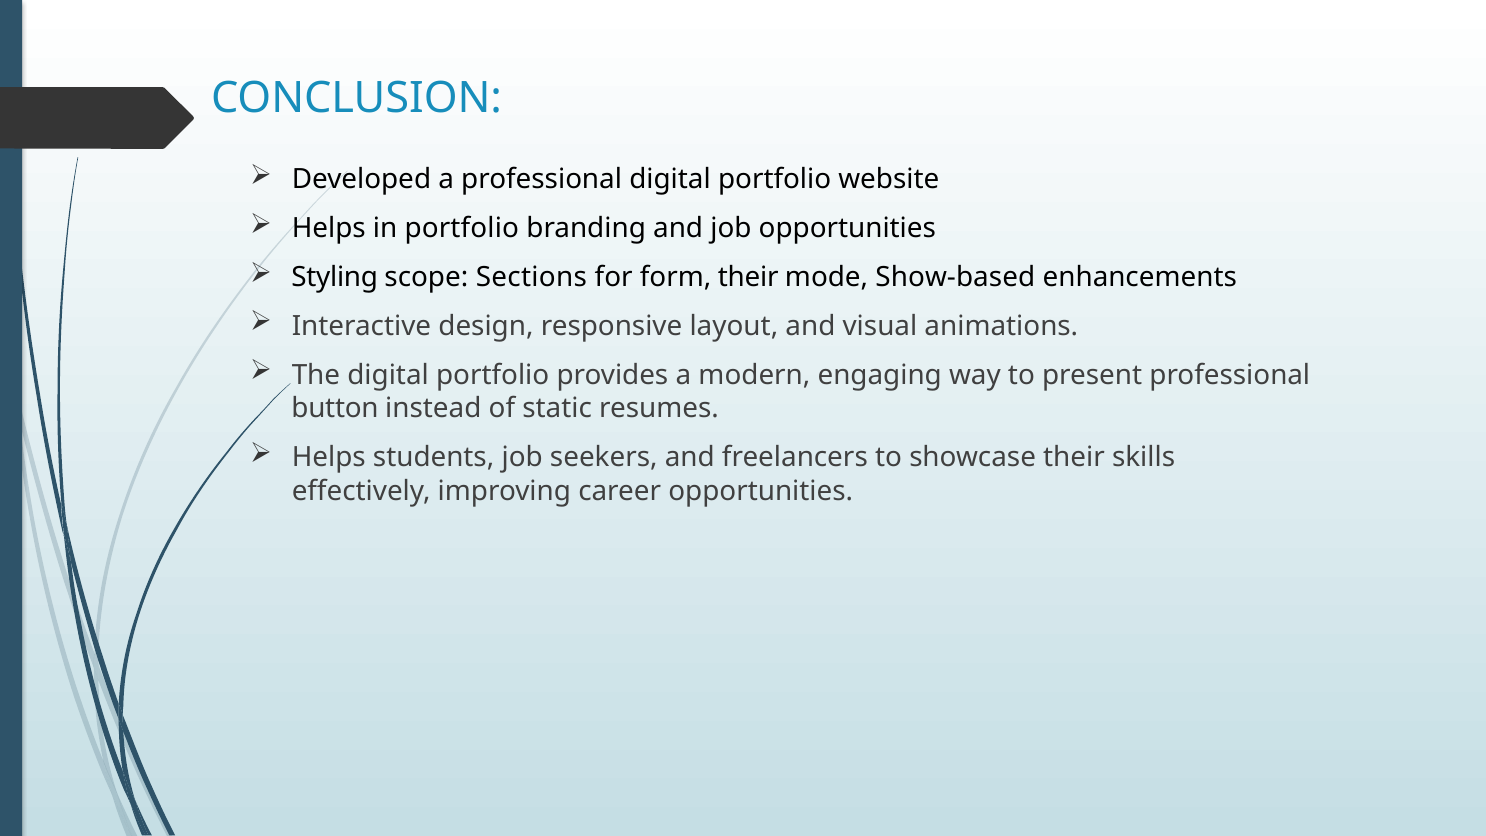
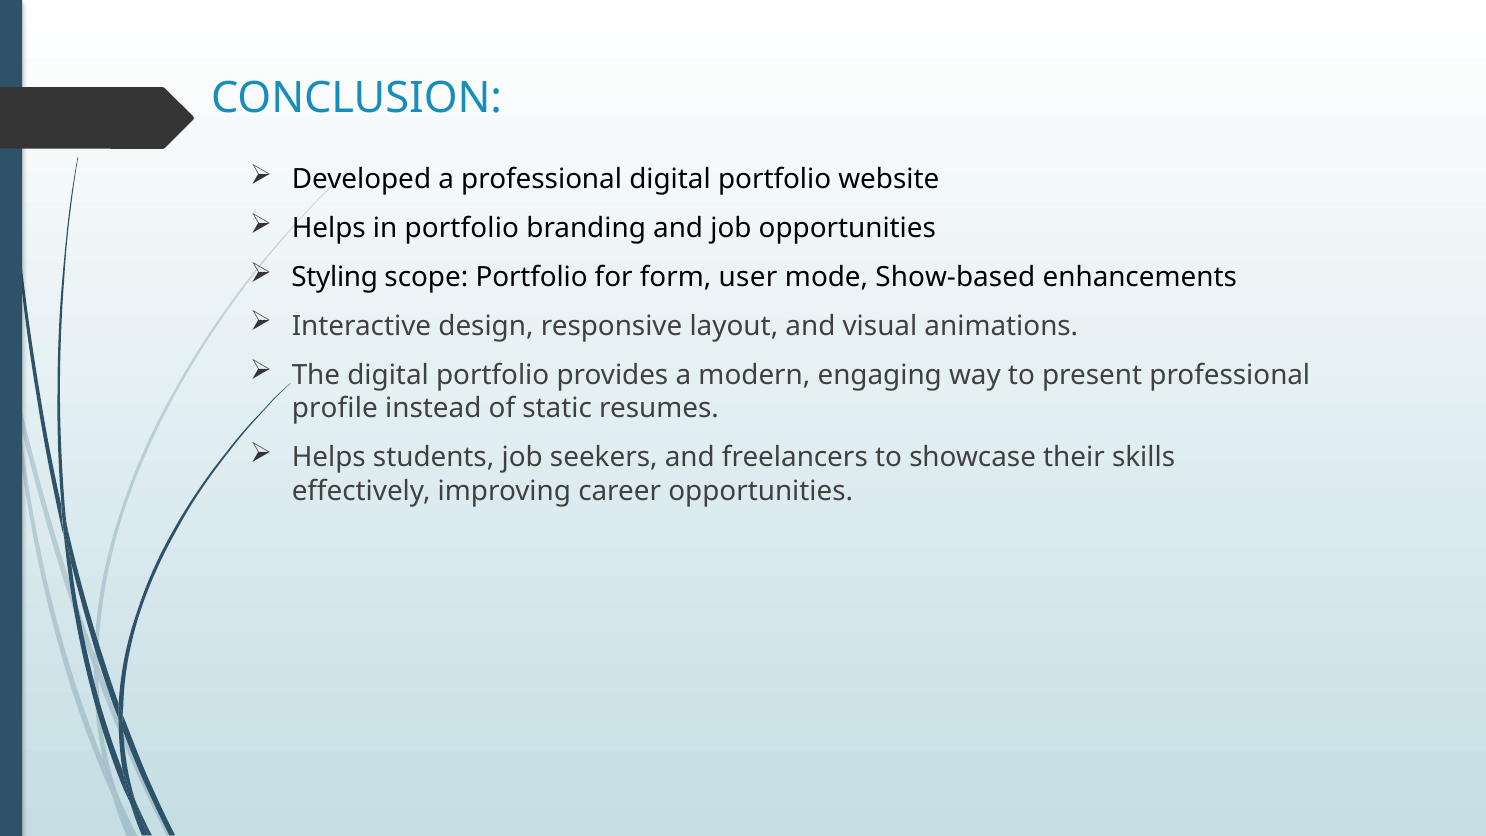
scope Sections: Sections -> Portfolio (532, 277)
form their: their -> user (748, 277)
button: button -> profile (335, 409)
